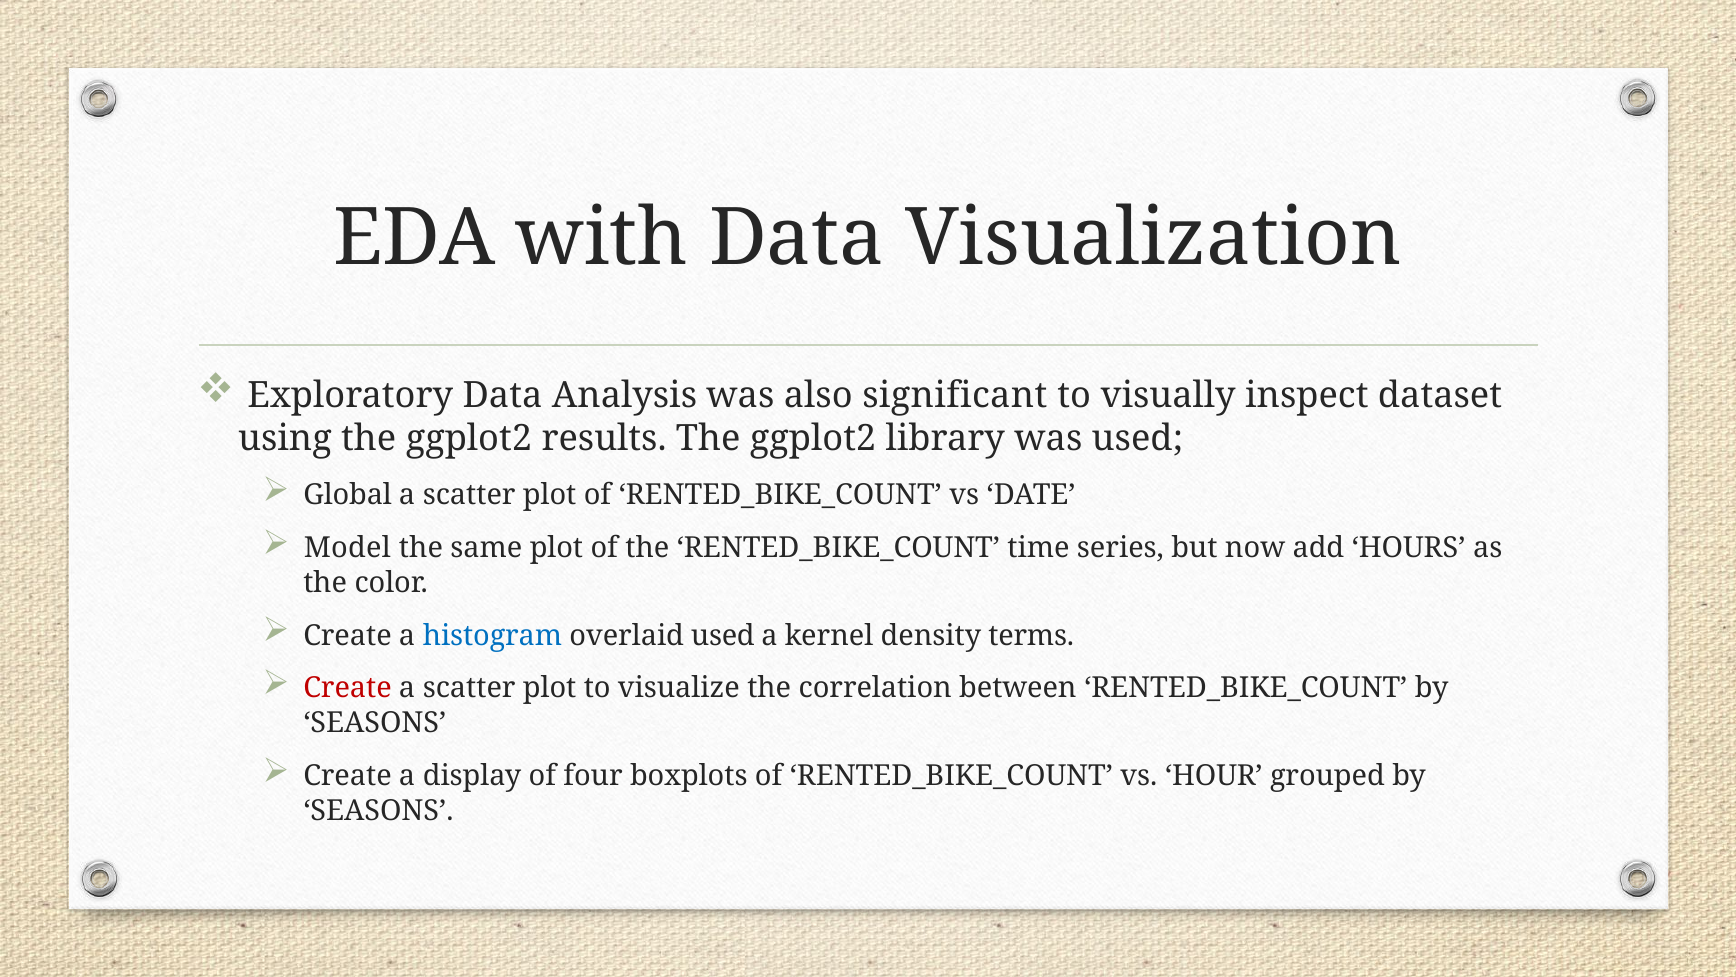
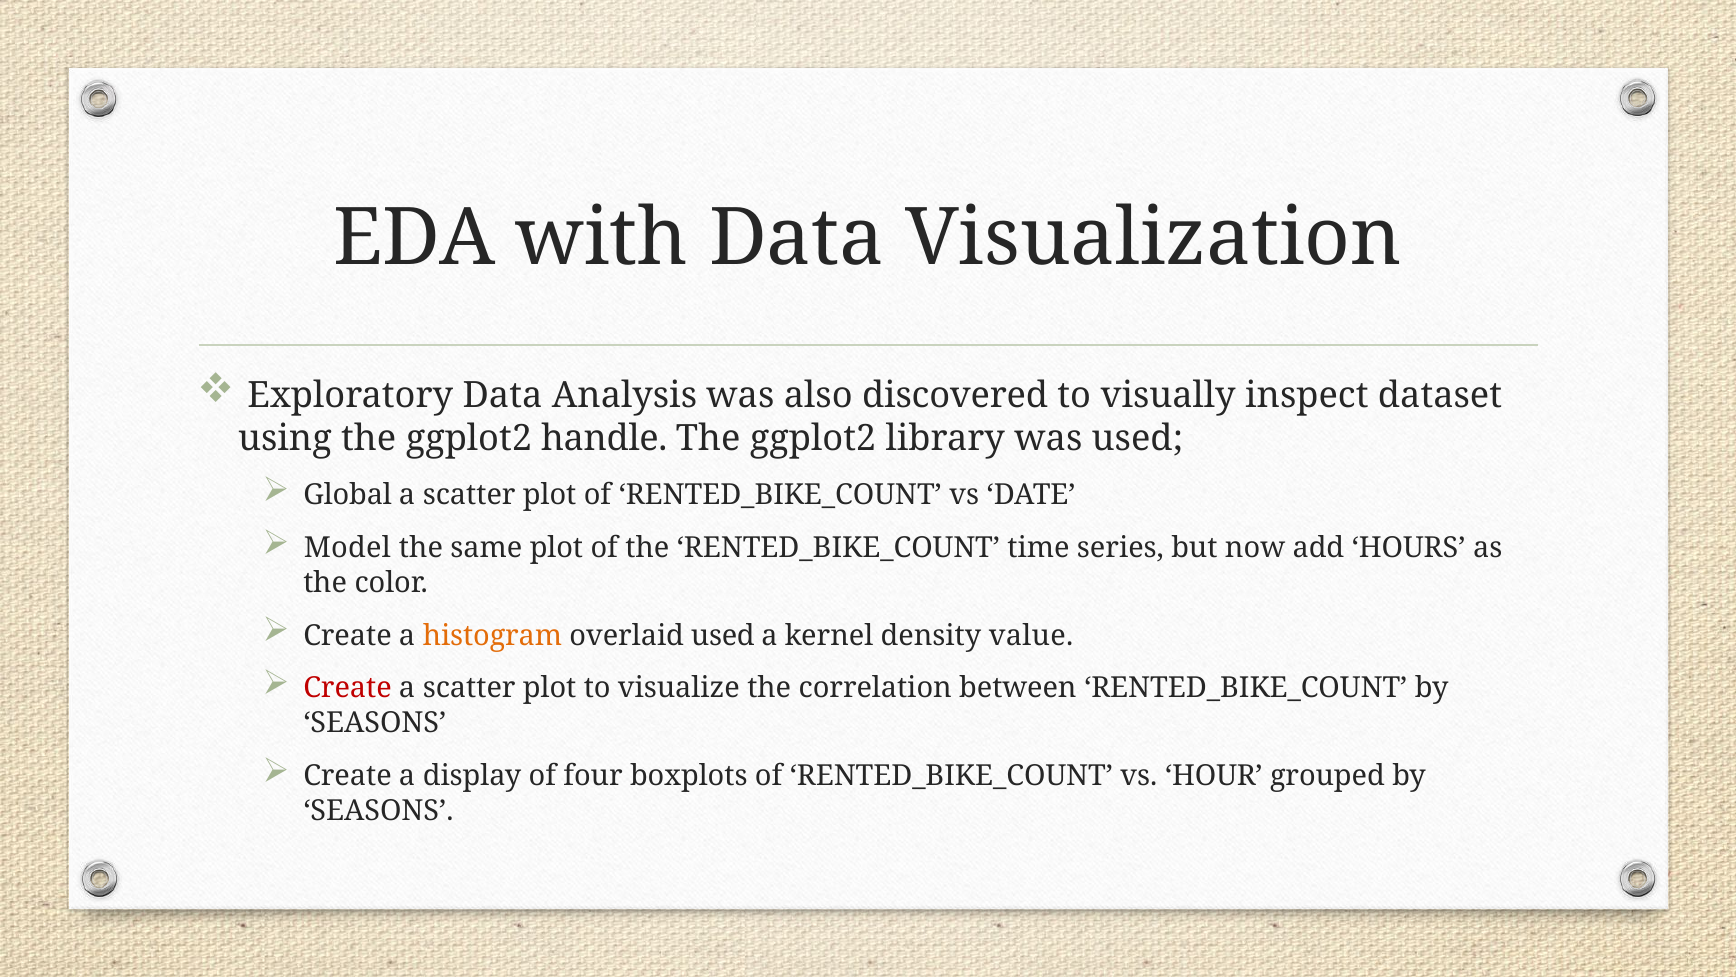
significant: significant -> discovered (955, 395)
results: results -> handle (604, 438)
histogram colour: blue -> orange (493, 635)
terms: terms -> value (1031, 635)
